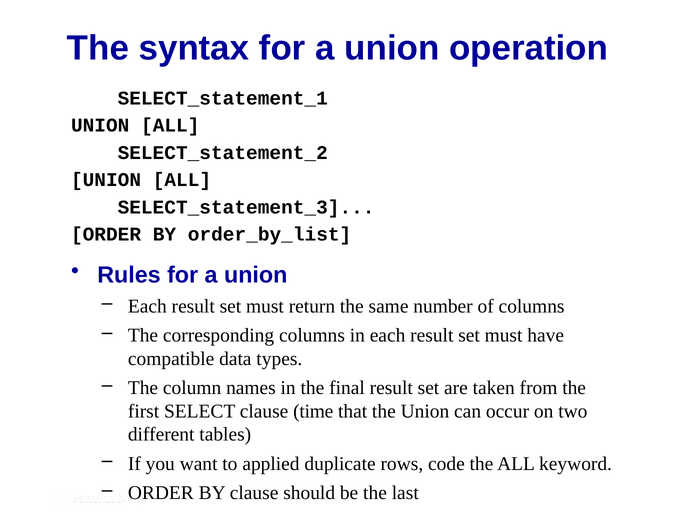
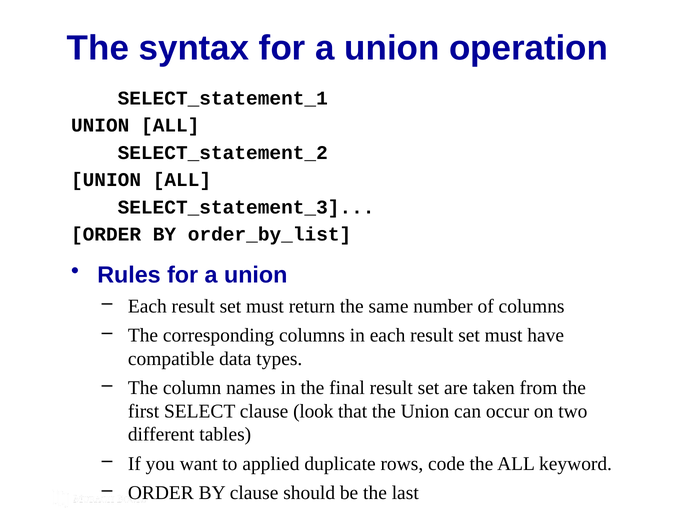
time: time -> look (313, 411)
